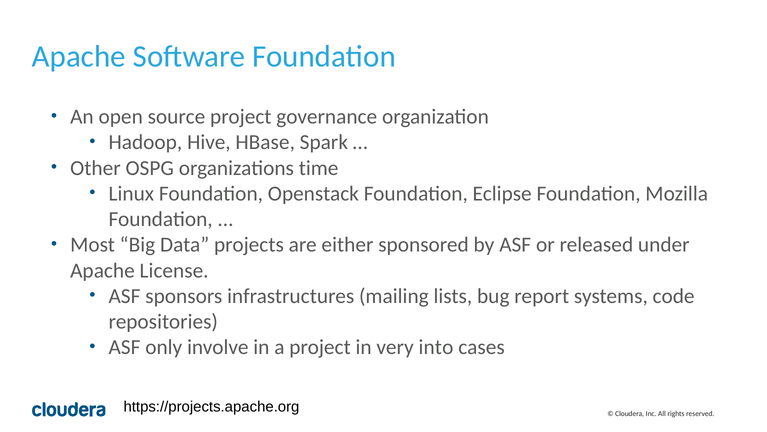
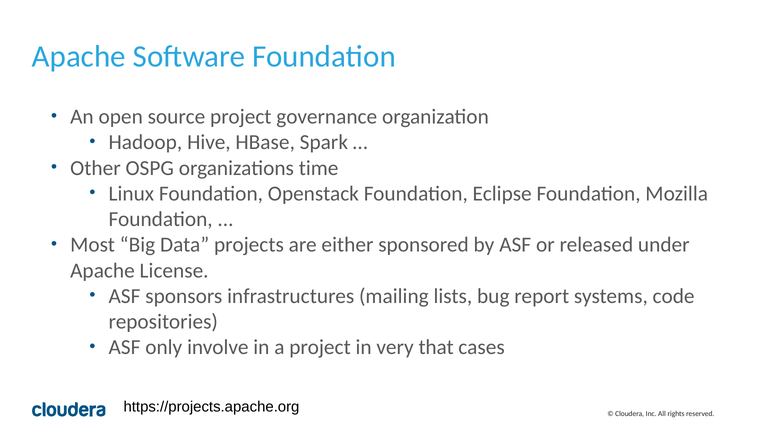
into: into -> that (436, 347)
